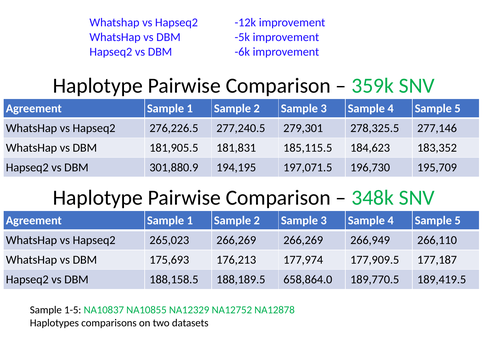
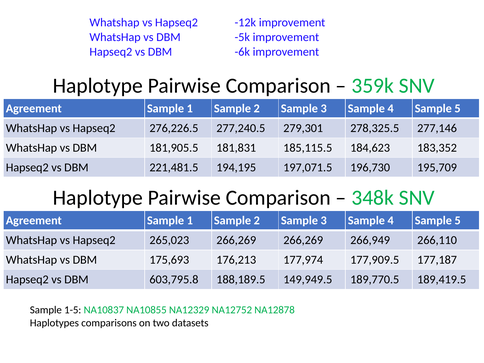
301,880.9: 301,880.9 -> 221,481.5 (174, 167)
188,158.5: 188,158.5 -> 603,795.8 (174, 279)
658,864.0: 658,864.0 -> 149,949.5 (308, 279)
